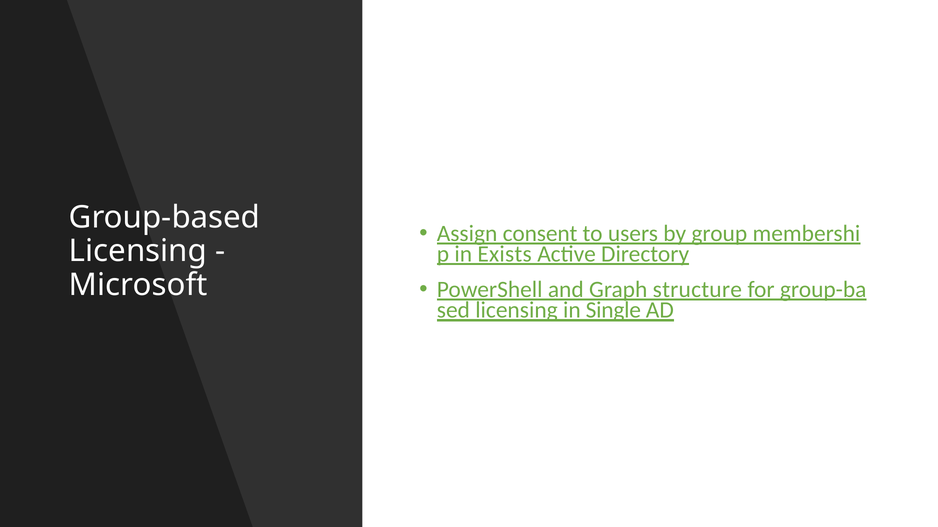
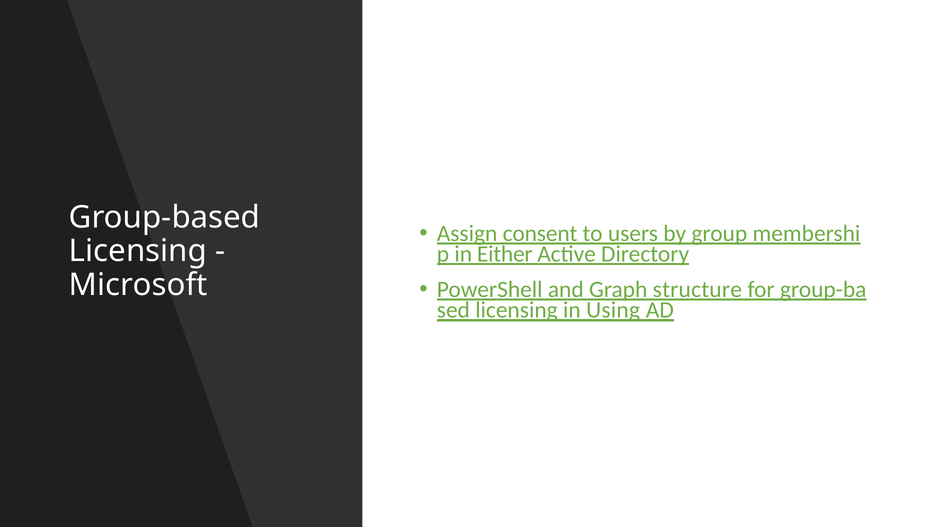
Exists: Exists -> Either (505, 254)
Single: Single -> Using (613, 310)
